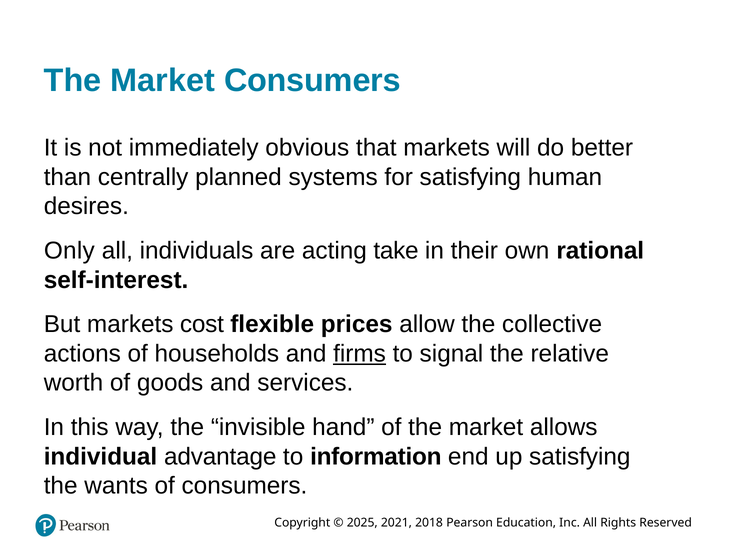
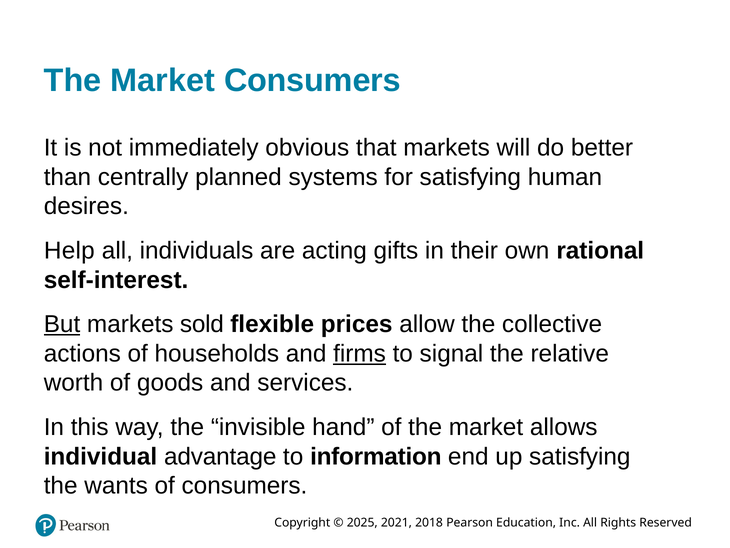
Only: Only -> Help (69, 251)
take: take -> gifts (396, 251)
But underline: none -> present (62, 324)
cost: cost -> sold (202, 324)
